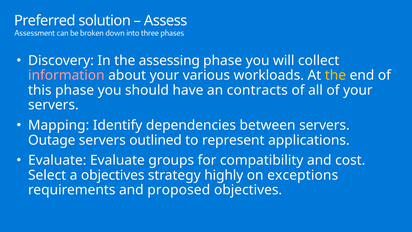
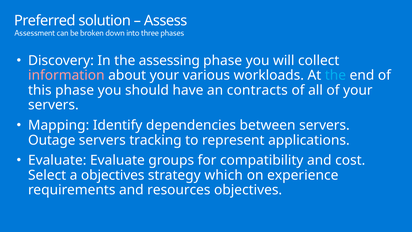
the colour: yellow -> light blue (335, 75)
outlined: outlined -> tracking (156, 140)
highly: highly -> which (224, 175)
exceptions: exceptions -> experience (303, 175)
proposed: proposed -> resources (179, 190)
